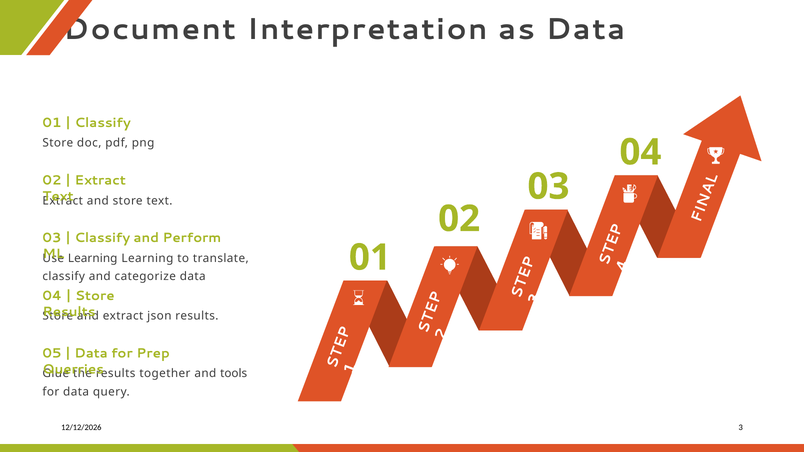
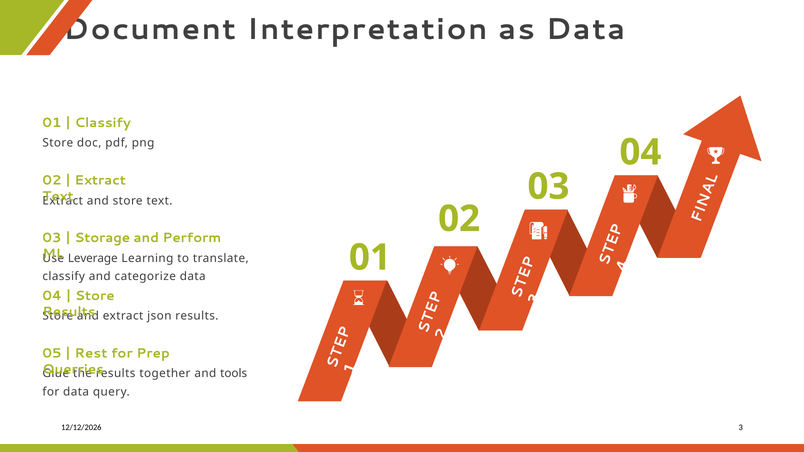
Classify: Classify -> Storage (102, 238)
Learning: Learning -> Leverage (93, 258)
Data: Data -> Rest (91, 353)
